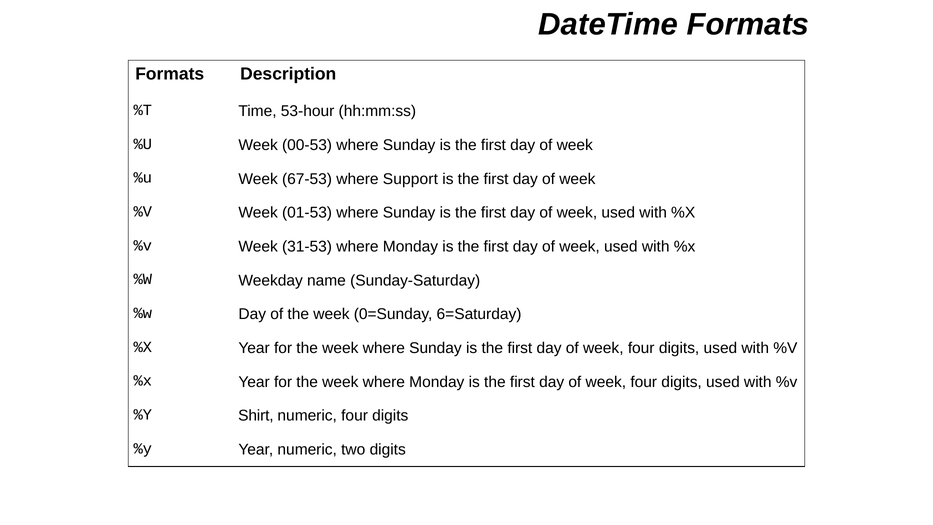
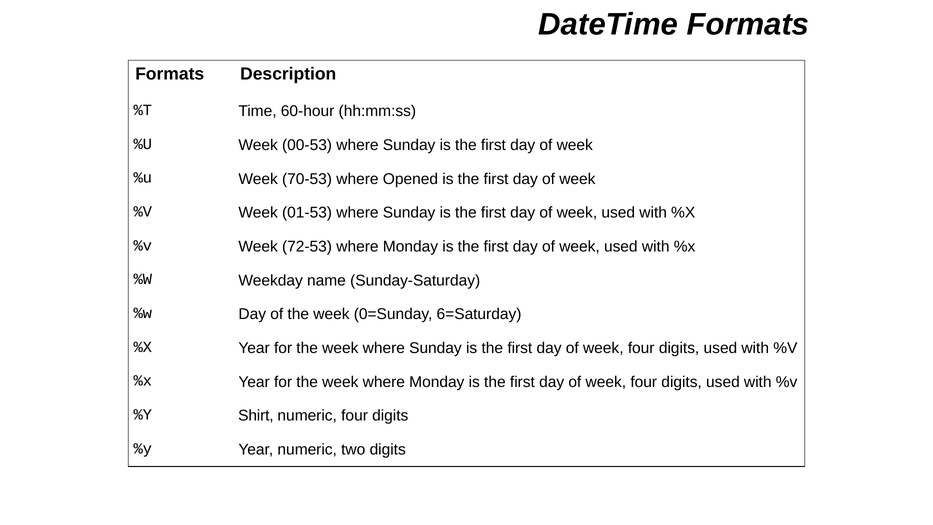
53-hour: 53-hour -> 60-hour (308, 111)
67-53: 67-53 -> 70-53 (307, 179)
Support: Support -> Opened (410, 179)
31-53: 31-53 -> 72-53 (307, 247)
